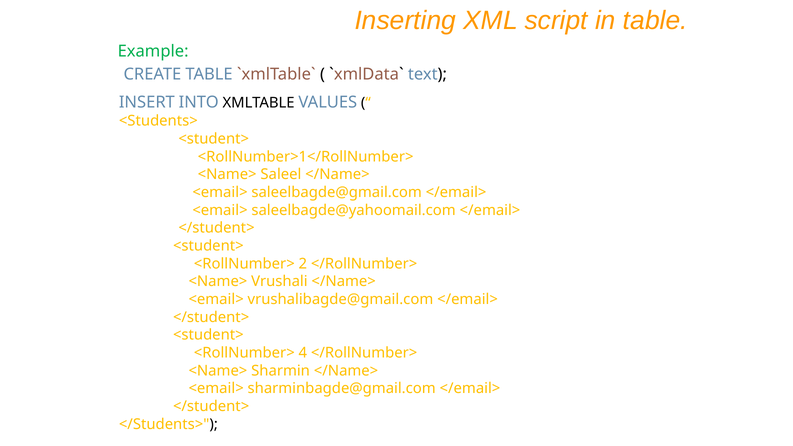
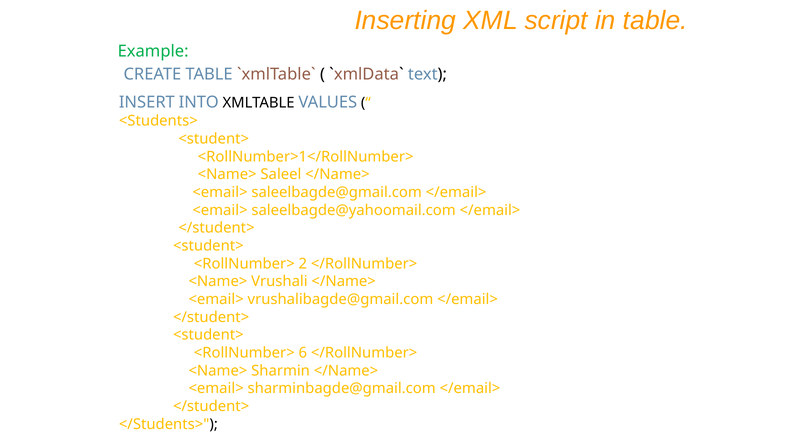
4: 4 -> 6 (303, 353)
